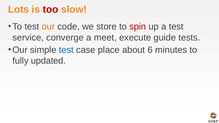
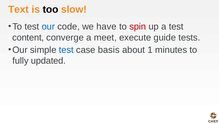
Lots: Lots -> Text (19, 9)
too colour: red -> black (51, 9)
our colour: orange -> blue (48, 27)
store: store -> have (107, 27)
service: service -> content (28, 38)
place: place -> basis (109, 50)
6: 6 -> 1 (150, 50)
